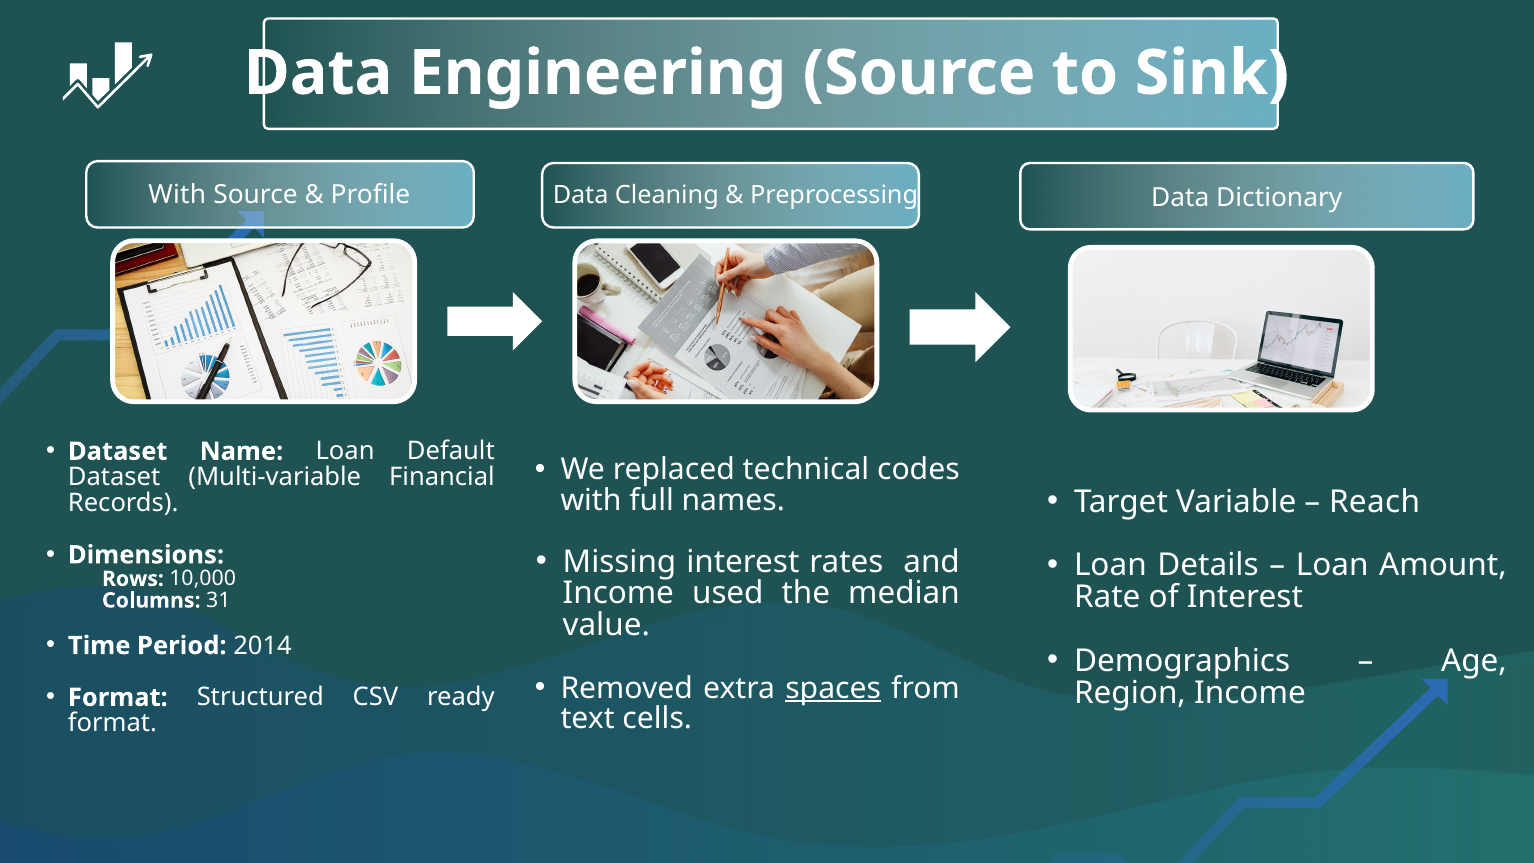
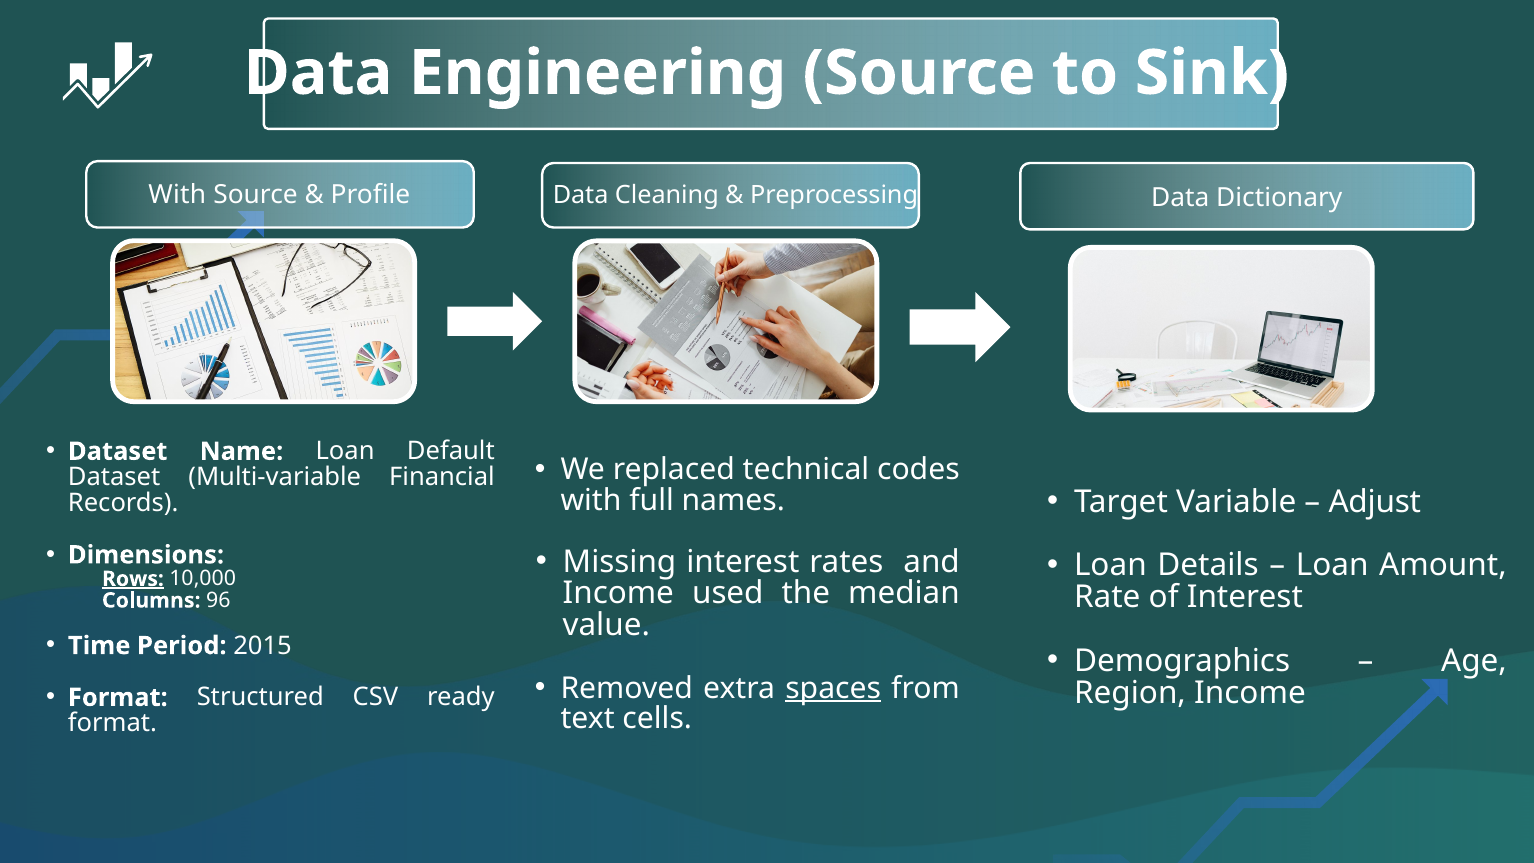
Reach: Reach -> Adjust (1375, 502)
Rows underline: none -> present (133, 579)
31: 31 -> 96 (218, 600)
2014: 2014 -> 2015 (263, 646)
